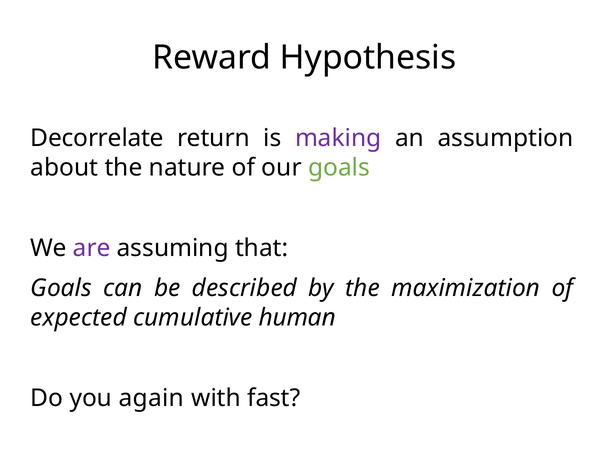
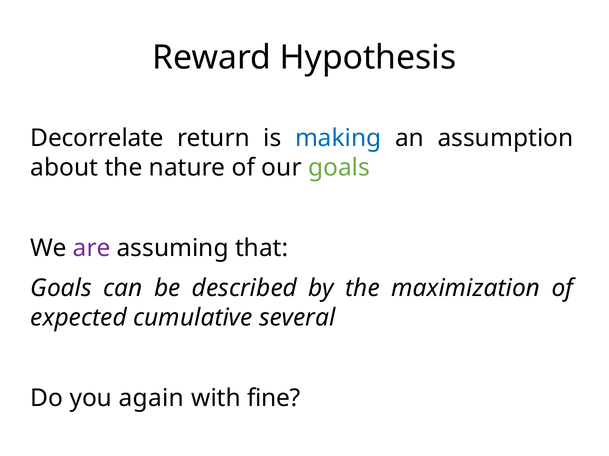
making colour: purple -> blue (338, 138)
human: human -> several (297, 318)
fast: fast -> fine (274, 399)
